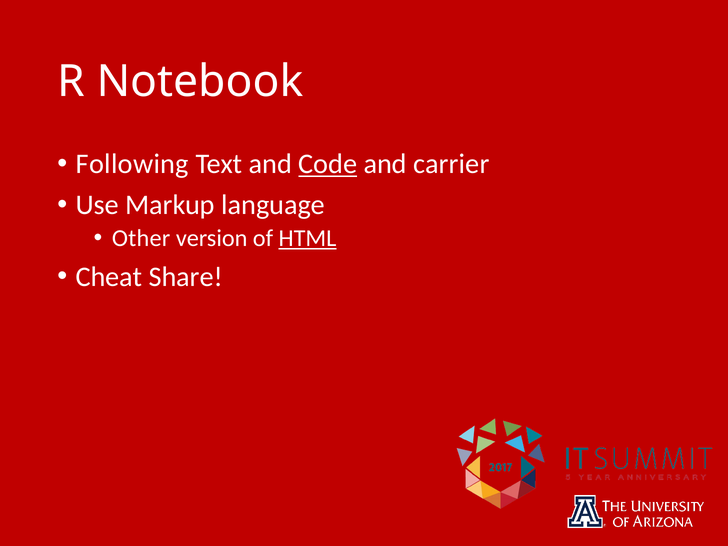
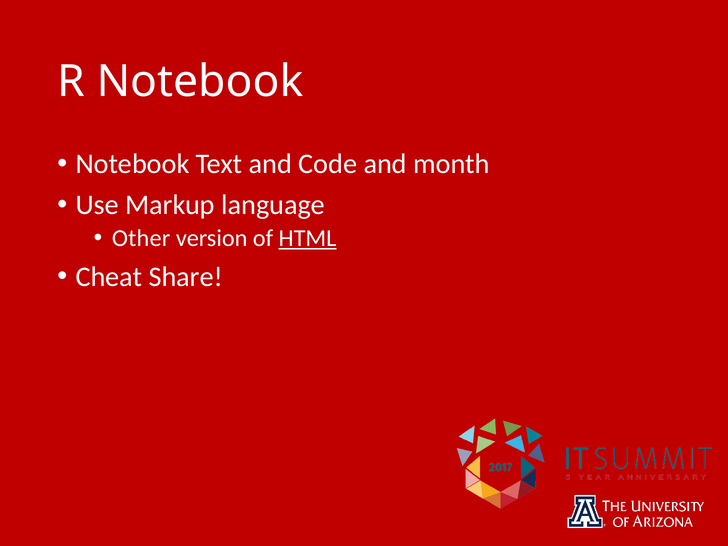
Following: Following -> Notebook (132, 164)
Code underline: present -> none (328, 164)
carrier: carrier -> month (451, 164)
